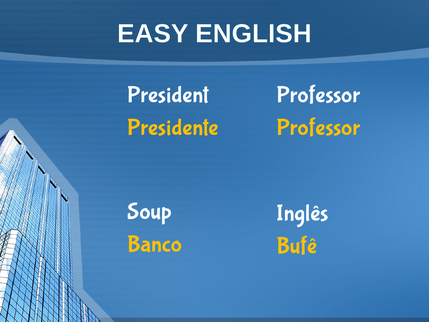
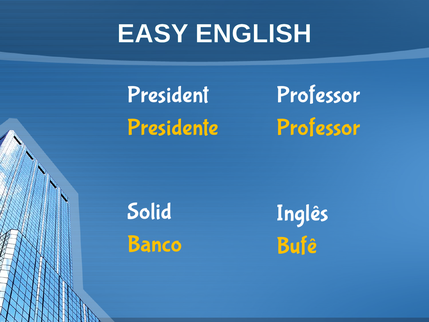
Soup: Soup -> Solid (150, 211)
